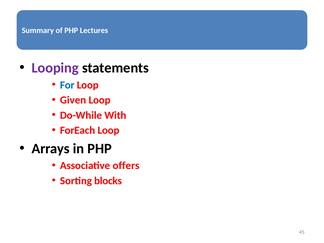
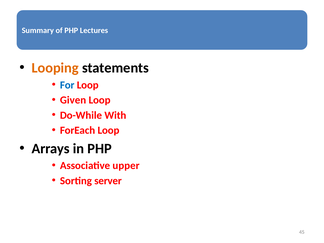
Looping colour: purple -> orange (55, 68)
offers: offers -> upper (126, 166)
blocks: blocks -> server (108, 181)
